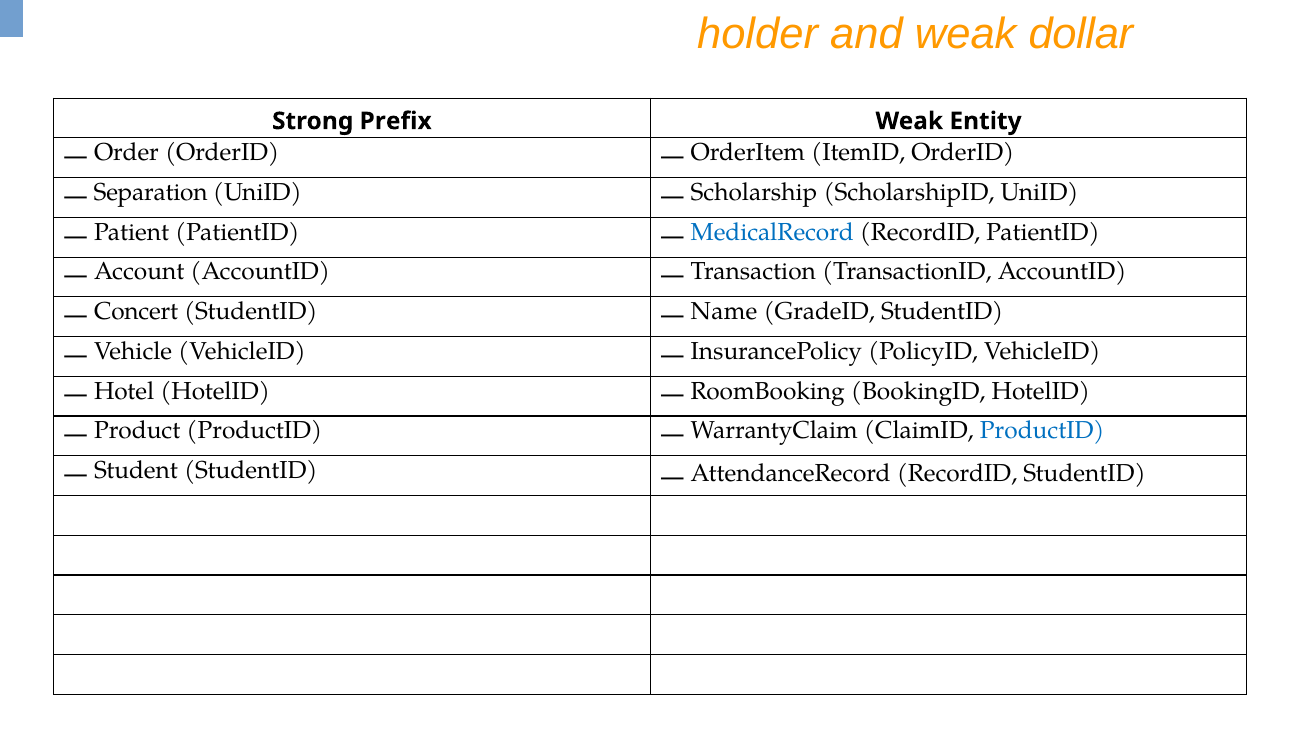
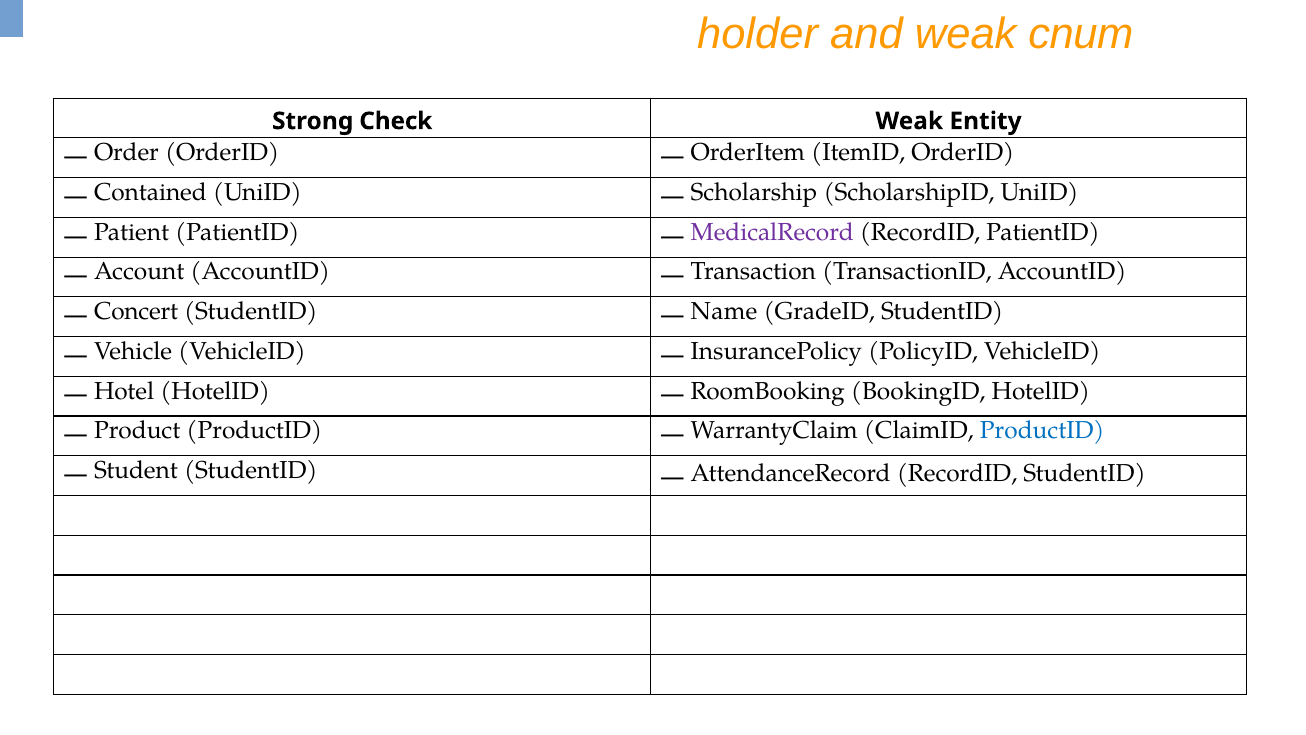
dollar: dollar -> cnum (1081, 34)
Prefix: Prefix -> Check (396, 121)
Separation: Separation -> Contained (150, 192)
MedicalRecord colour: blue -> purple (772, 232)
